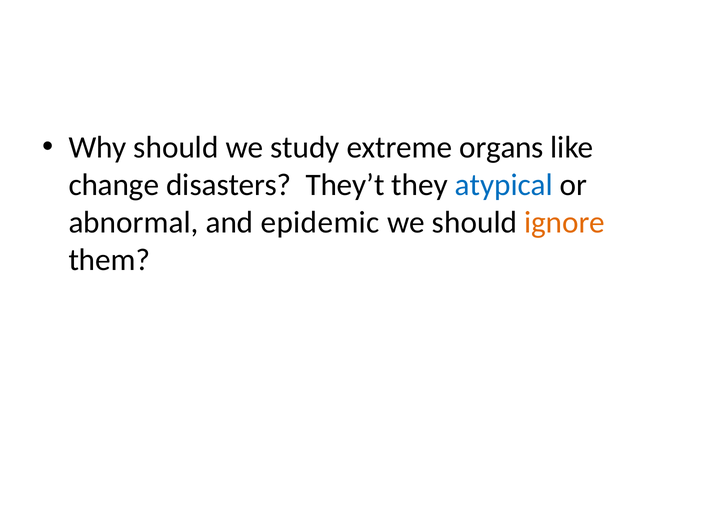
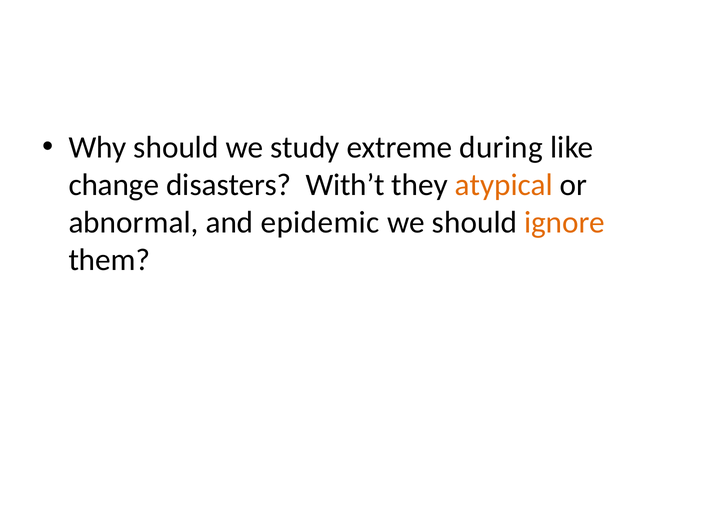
organs: organs -> during (501, 147)
They’t: They’t -> With’t (345, 185)
atypical colour: blue -> orange (504, 185)
